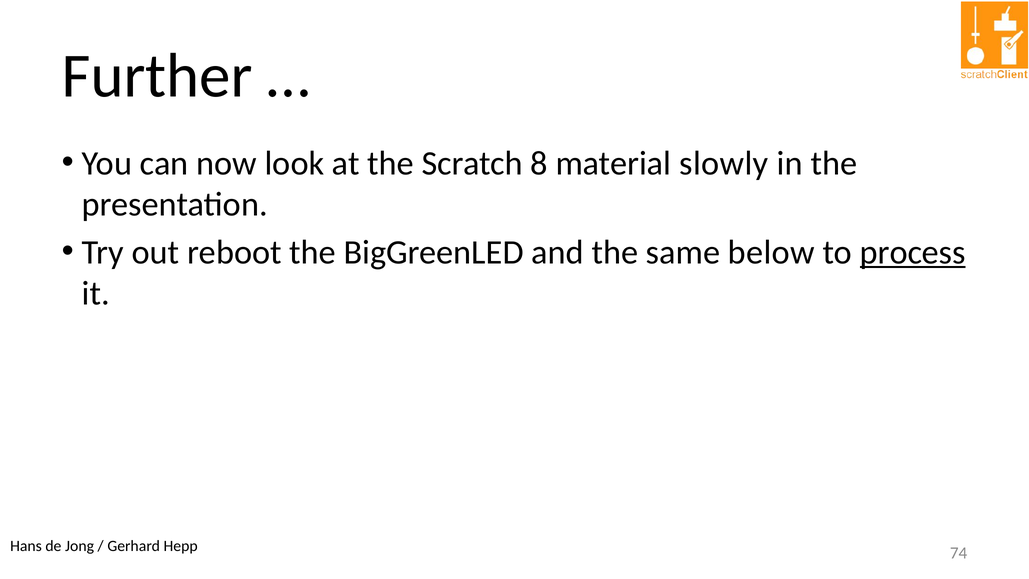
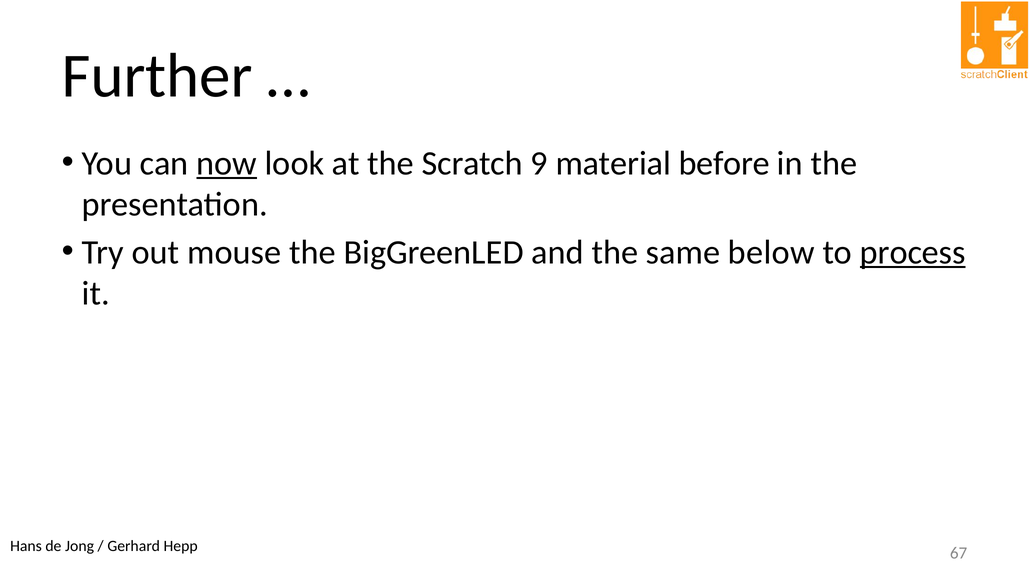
now underline: none -> present (227, 163)
8: 8 -> 9 (539, 163)
slowly: slowly -> before (724, 163)
reboot: reboot -> mouse (234, 252)
74: 74 -> 67 (959, 553)
